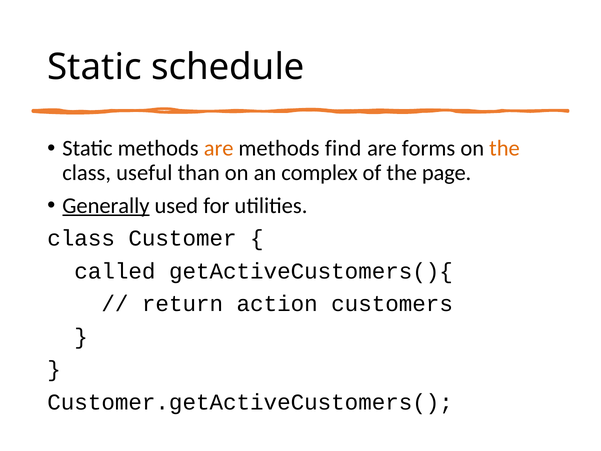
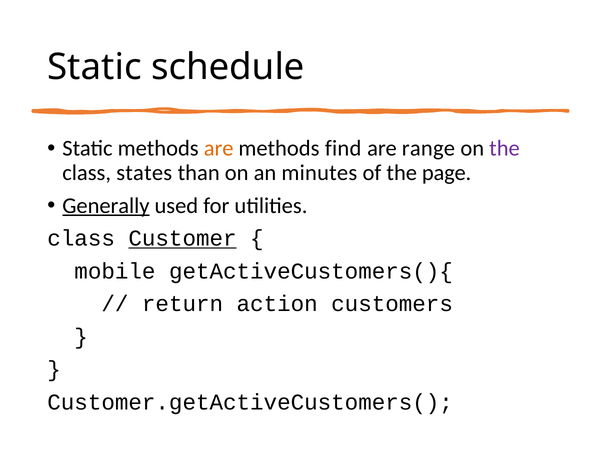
forms: forms -> range (428, 148)
the colour: orange -> purple (505, 148)
useful: useful -> states (144, 173)
complex: complex -> minutes (319, 173)
Customer underline: none -> present (183, 238)
called: called -> mobile (115, 271)
